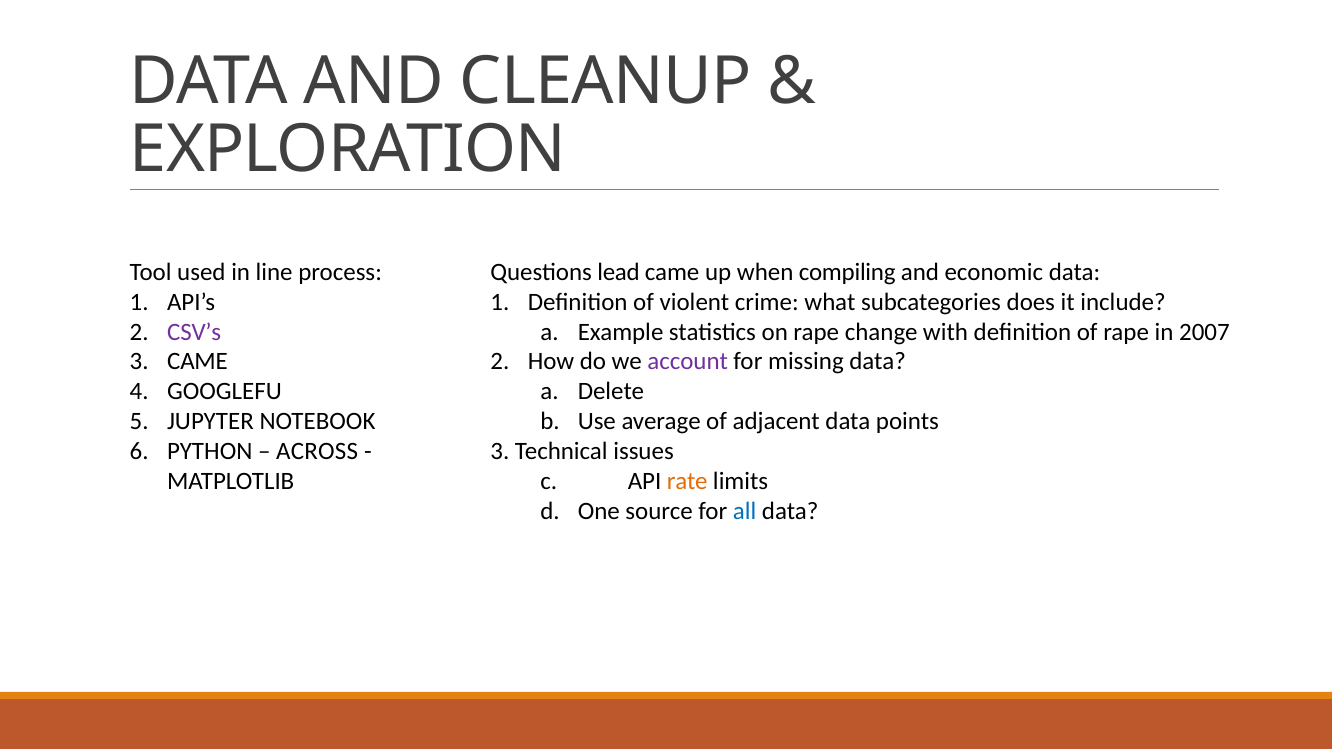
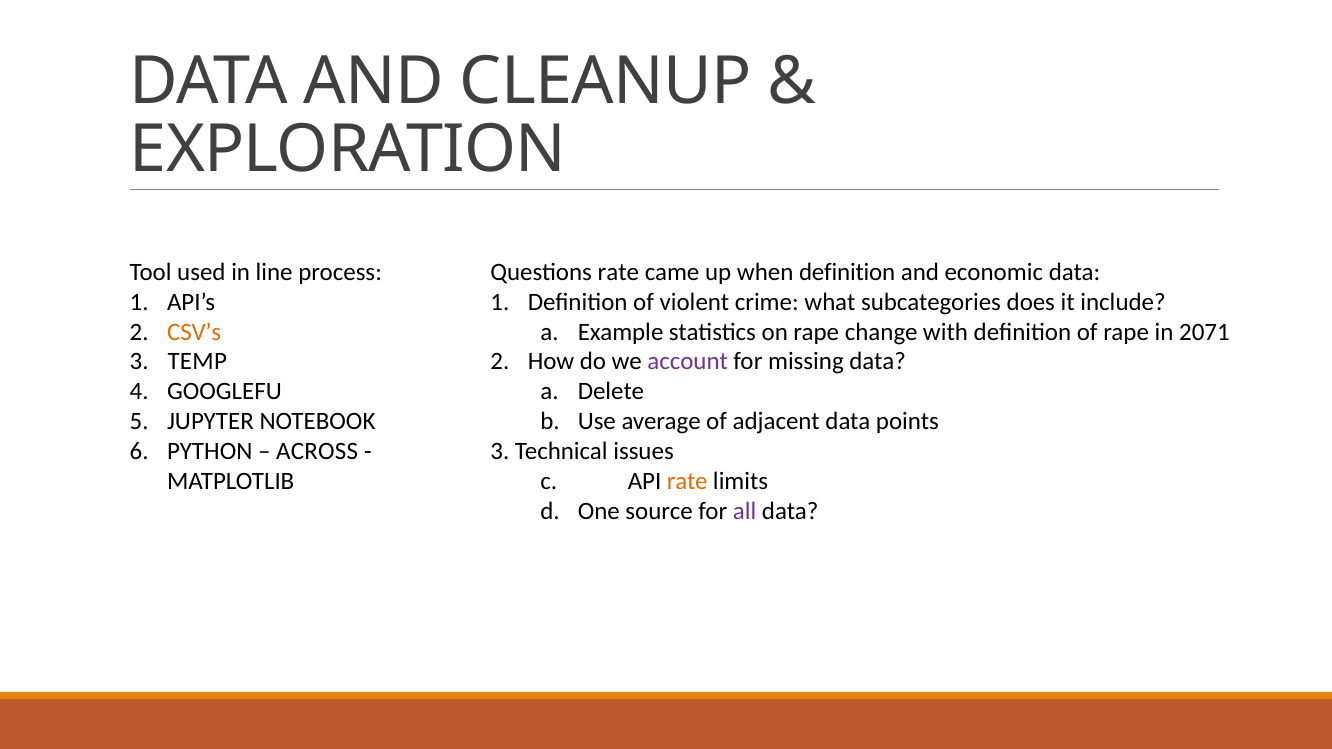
Questions lead: lead -> rate (618, 272)
when compiling: compiling -> definition (847, 272)
CSV’s colour: purple -> orange (194, 332)
2007: 2007 -> 2071 (1204, 332)
3 CAME: CAME -> TEMP (197, 362)
all colour: blue -> purple (745, 512)
